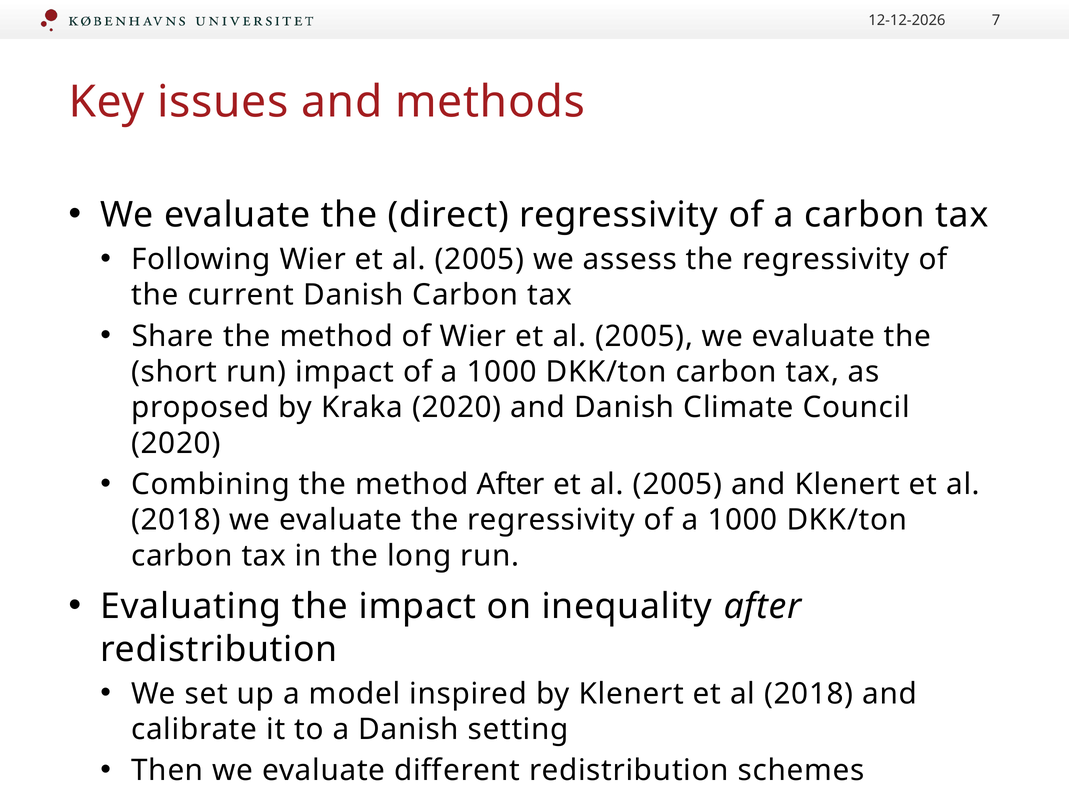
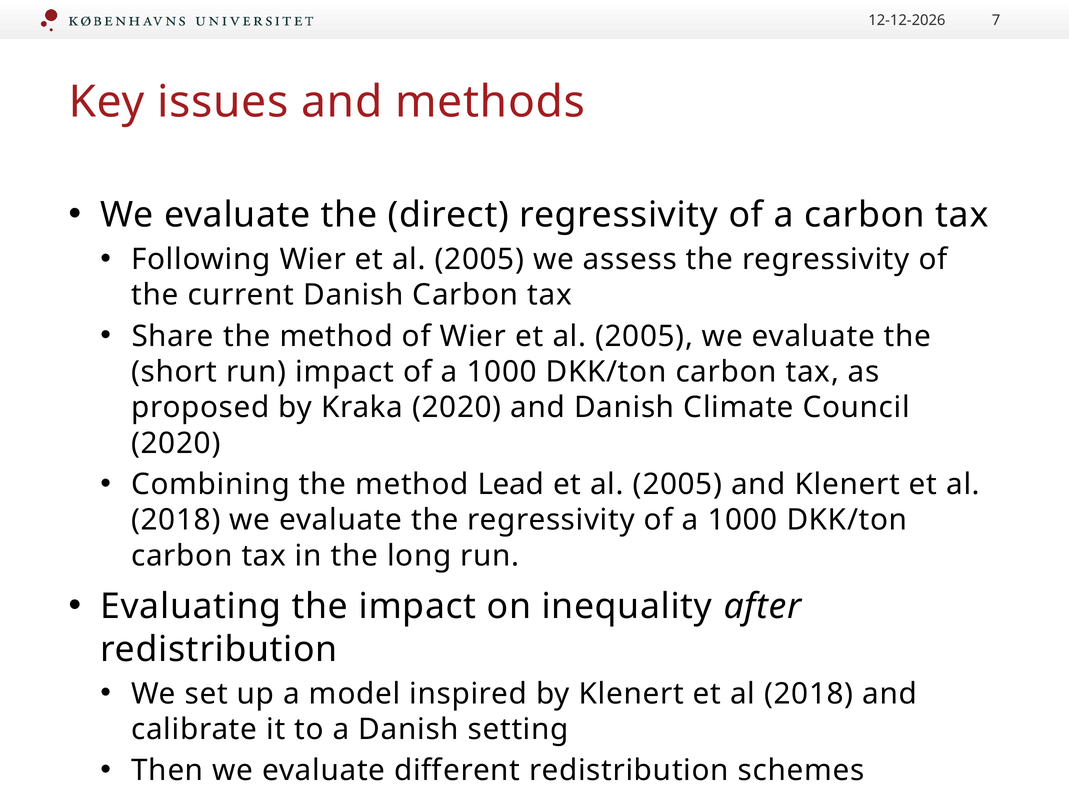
method After: After -> Lead (511, 484)
